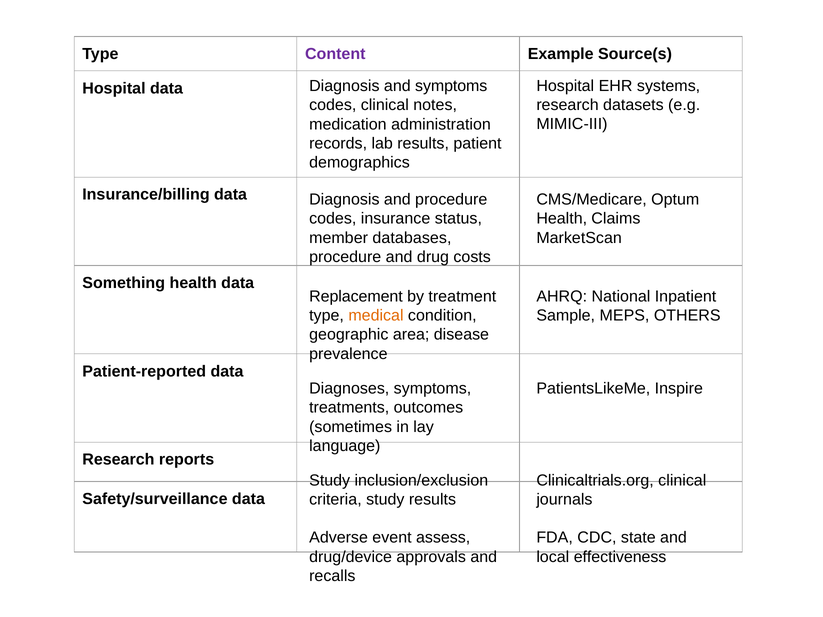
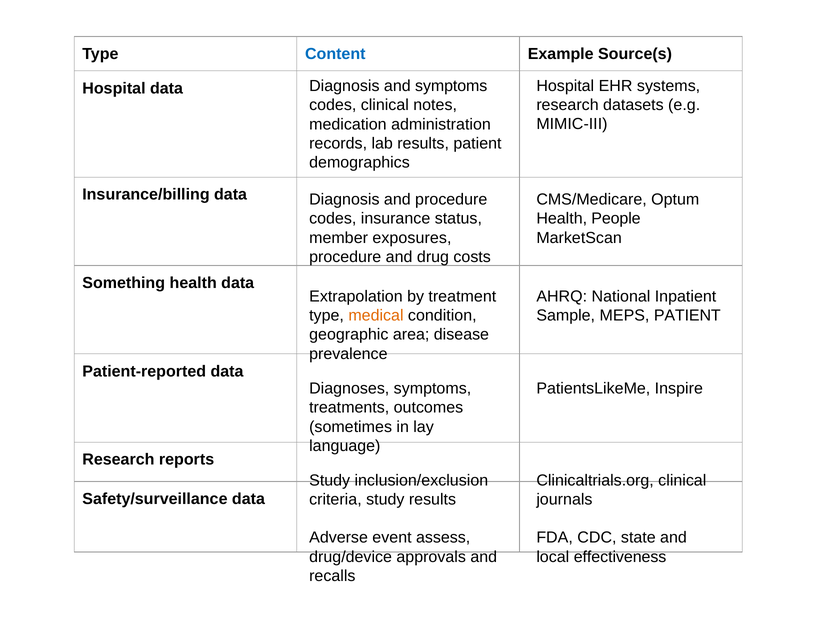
Content colour: purple -> blue (335, 54)
Claims: Claims -> People (616, 219)
databases: databases -> exposures (412, 238)
Replacement: Replacement -> Extrapolation (356, 296)
MEPS OTHERS: OTHERS -> PATIENT (687, 316)
